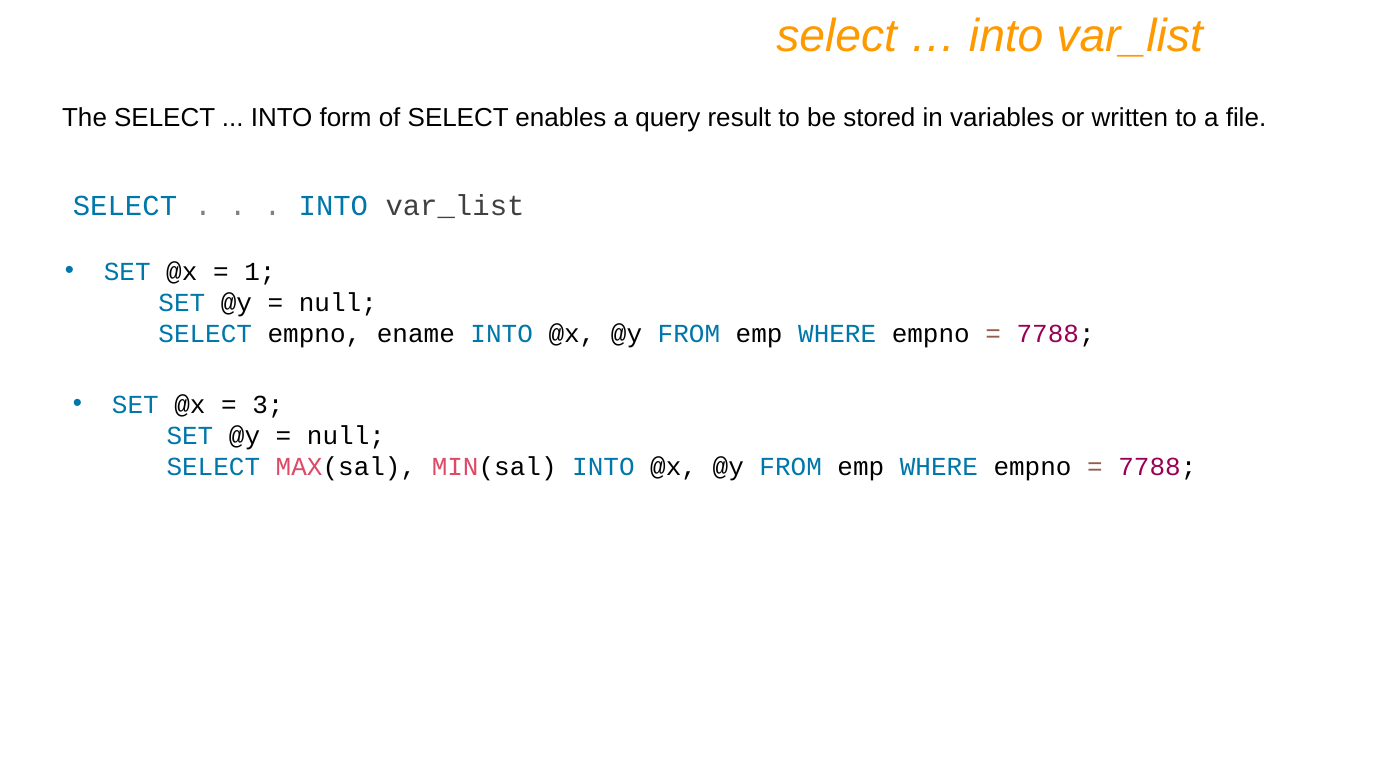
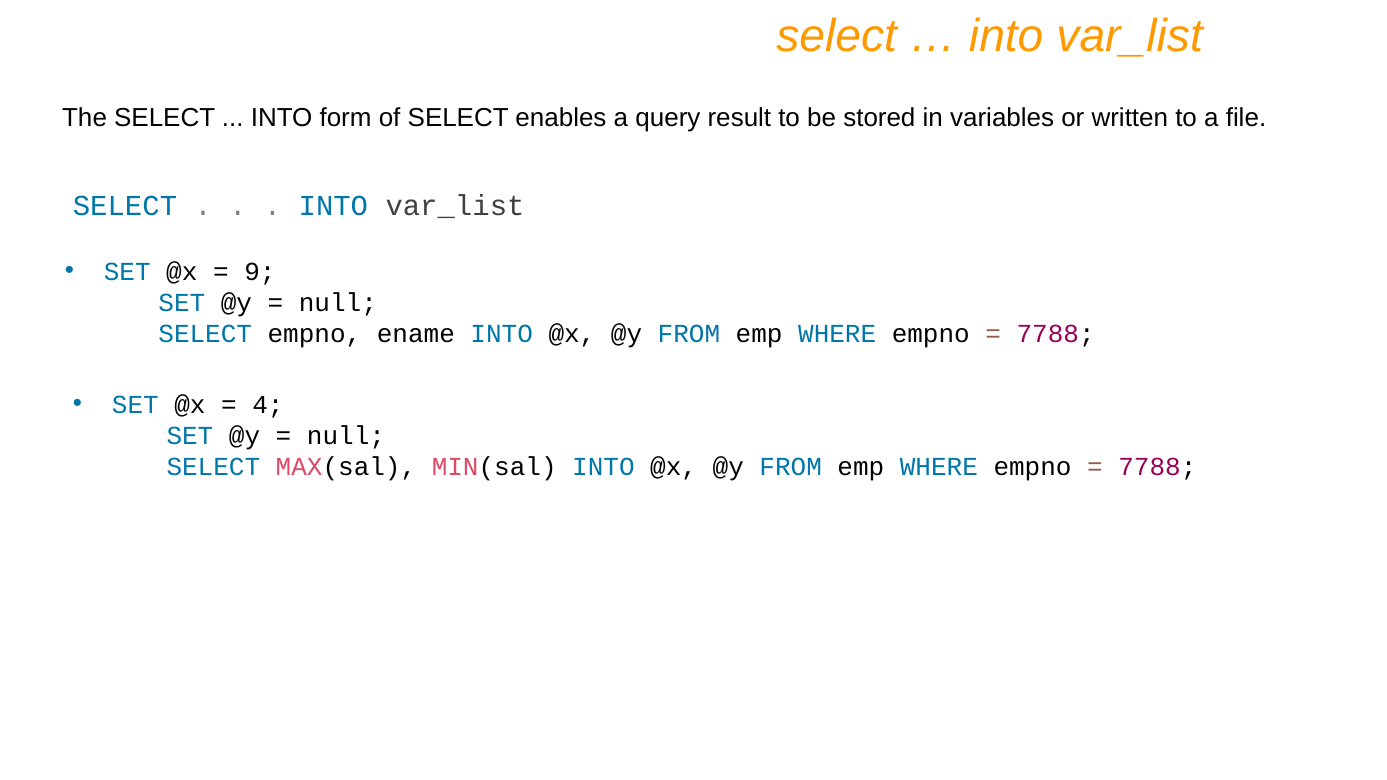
1: 1 -> 9 (260, 272)
3: 3 -> 4 (268, 405)
